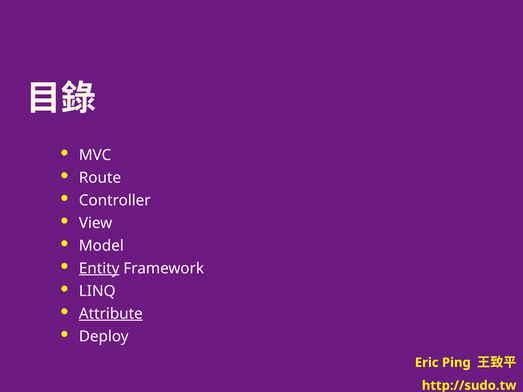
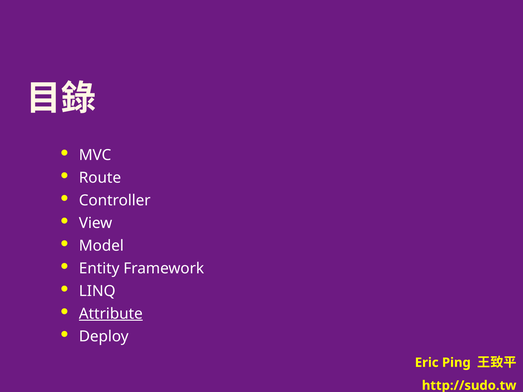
Entity underline: present -> none (99, 269)
